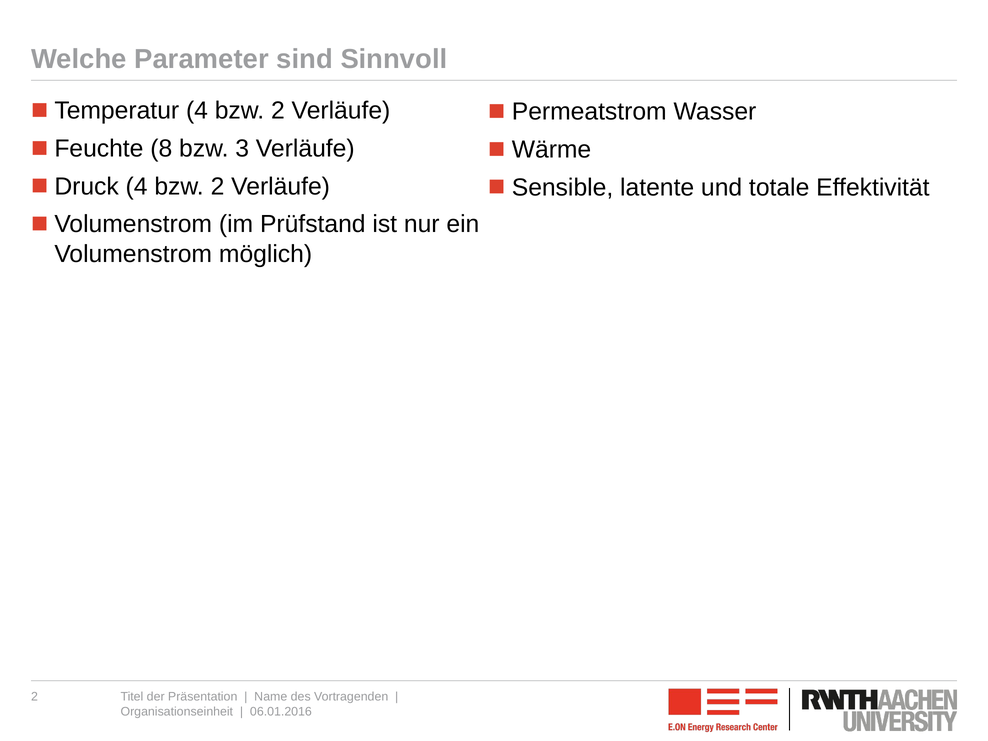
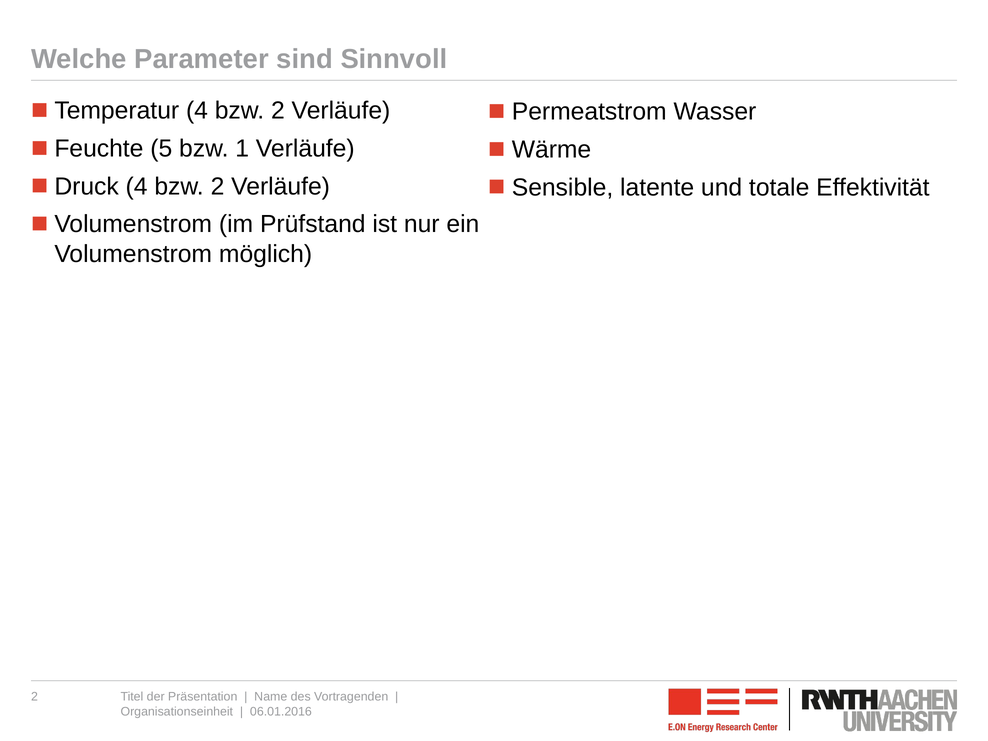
8: 8 -> 5 (161, 149)
3: 3 -> 1 (242, 149)
